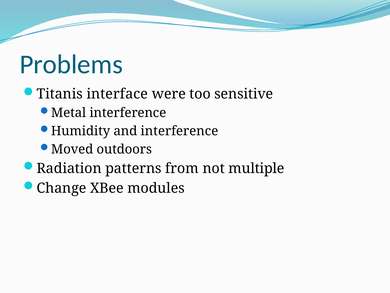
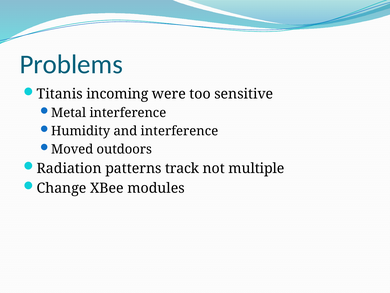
interface: interface -> incoming (117, 94)
from: from -> track (182, 168)
